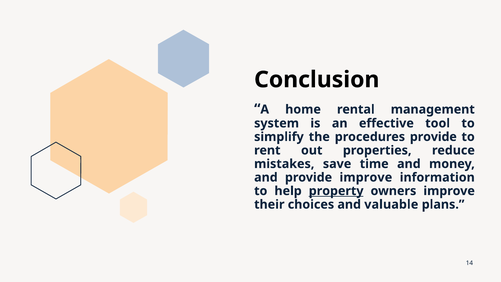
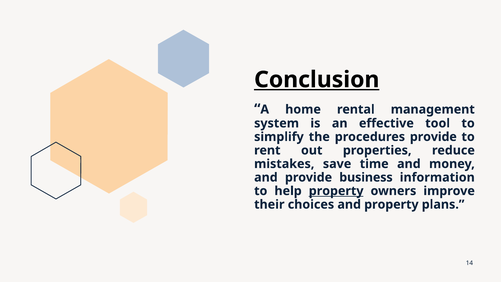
Conclusion underline: none -> present (317, 80)
provide improve: improve -> business (366, 177)
and valuable: valuable -> property (391, 204)
